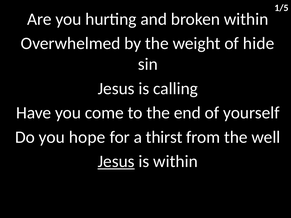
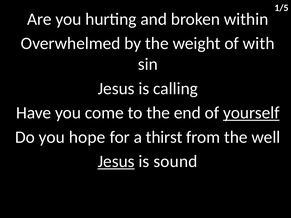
hide: hide -> with (259, 43)
yourself underline: none -> present (251, 113)
is within: within -> sound (175, 162)
